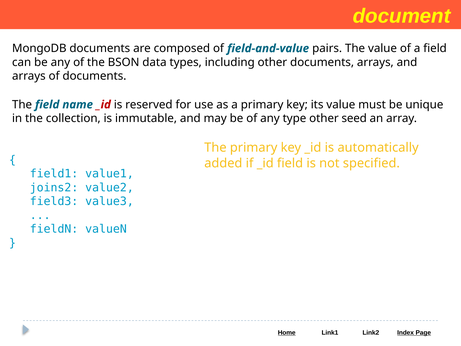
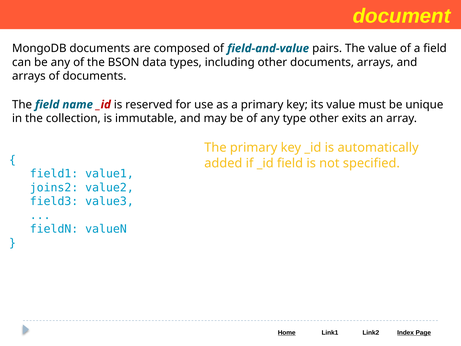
seed: seed -> exits (354, 118)
